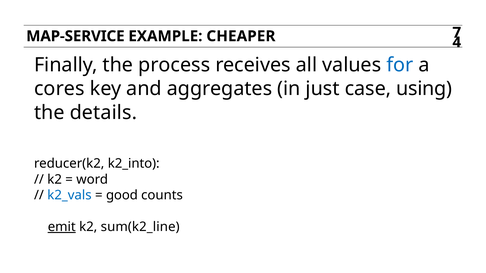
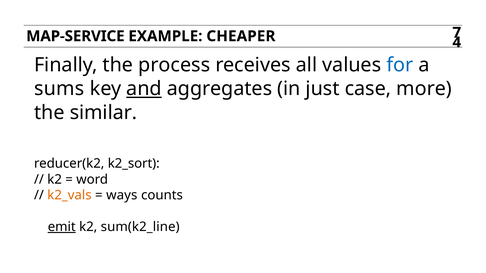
cores: cores -> sums (59, 89)
and underline: none -> present (144, 89)
using: using -> more (424, 89)
details: details -> similar (103, 112)
k2_into: k2_into -> k2_sort (134, 163)
k2_vals colour: blue -> orange (69, 195)
good: good -> ways (122, 195)
